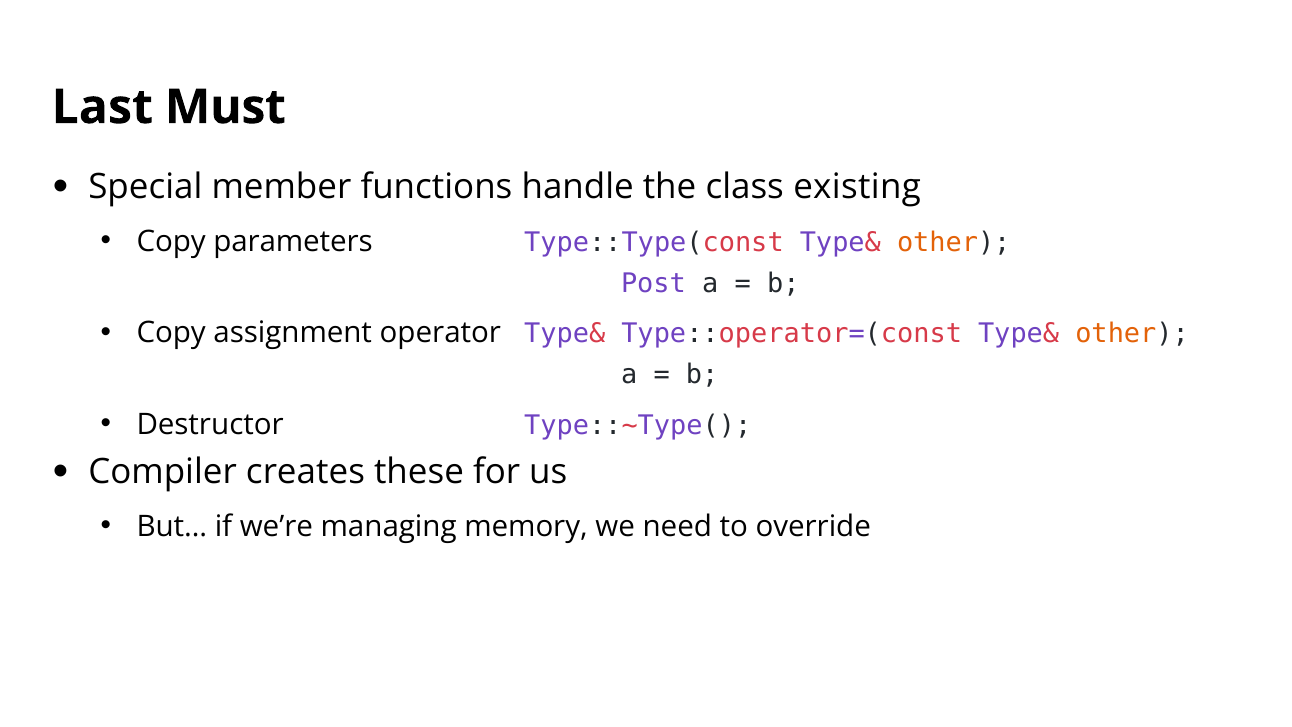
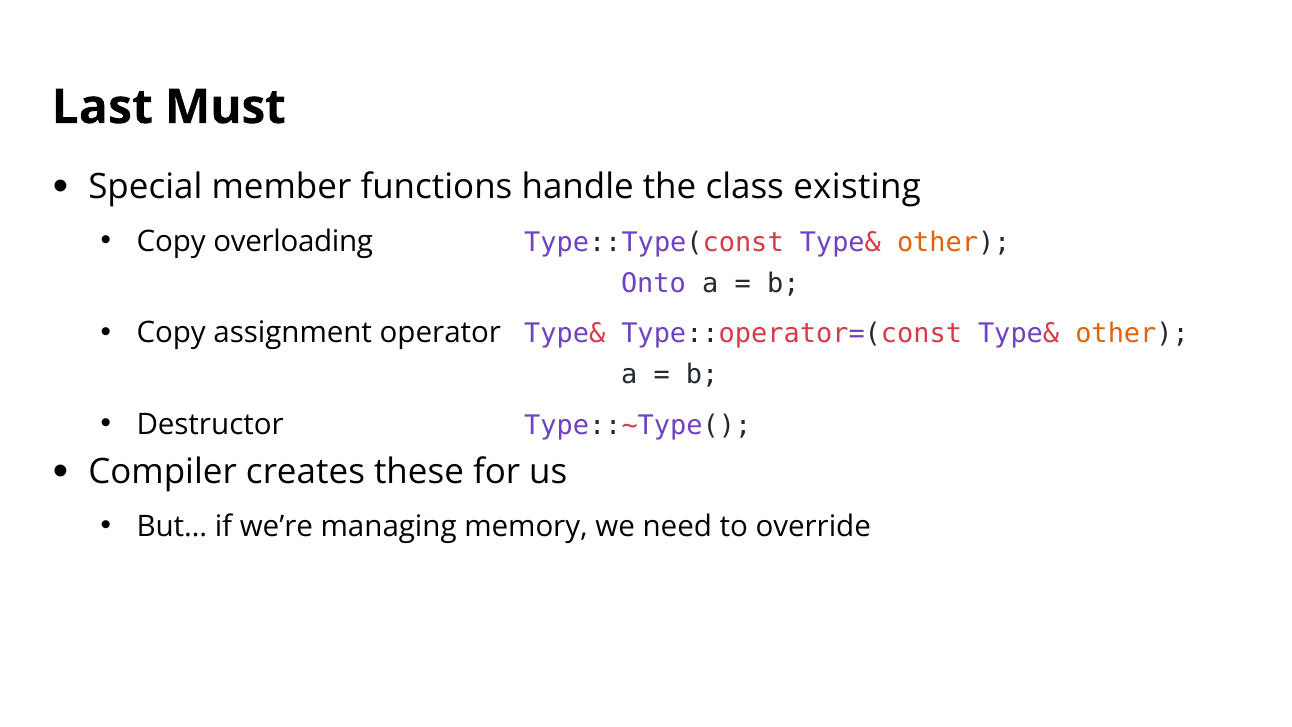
parameters: parameters -> overloading (293, 241)
Post: Post -> Onto (653, 283)
